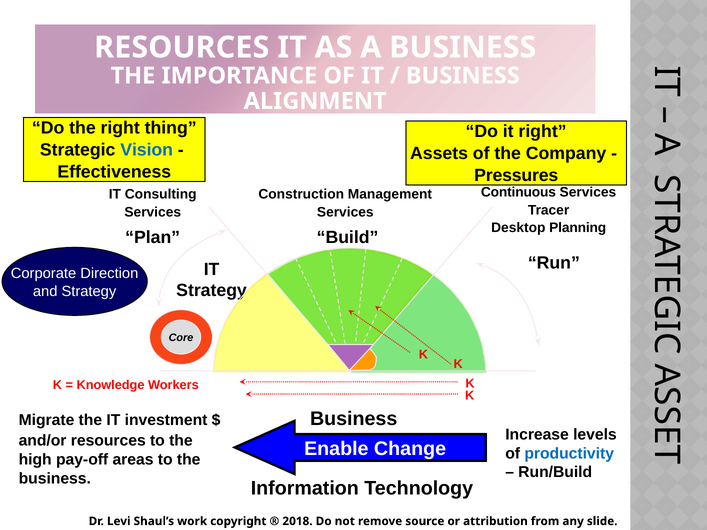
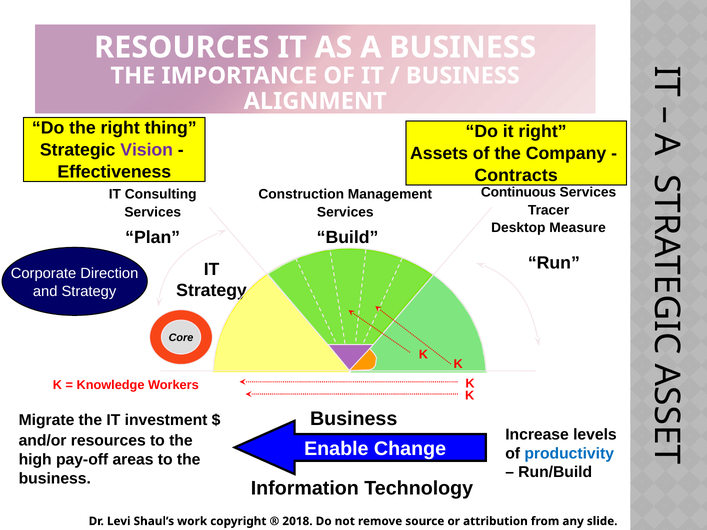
Vision colour: blue -> purple (147, 150)
Pressures: Pressures -> Contracts (516, 175)
Planning: Planning -> Measure (578, 228)
